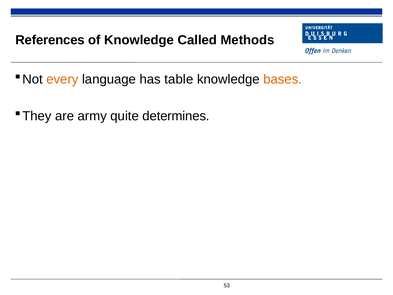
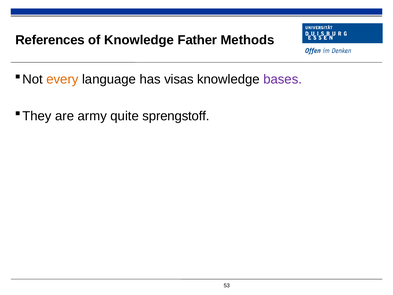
Called: Called -> Father (197, 40)
table: table -> visas (179, 79)
bases colour: orange -> purple (283, 79)
determines: determines -> sprengstoff (176, 116)
